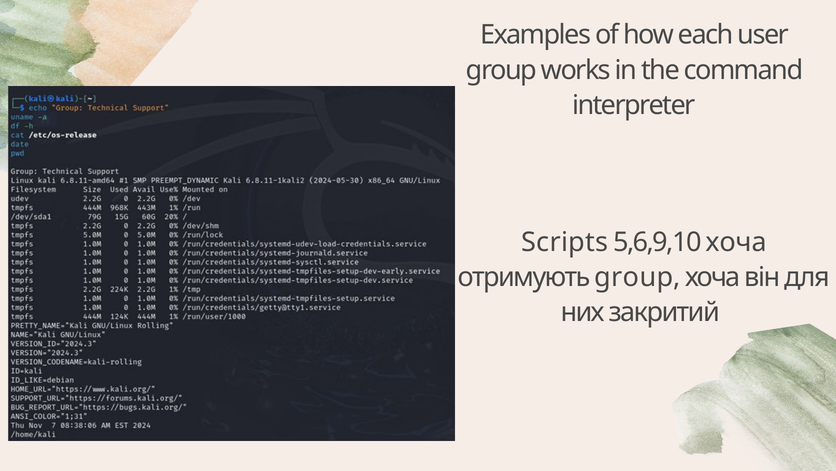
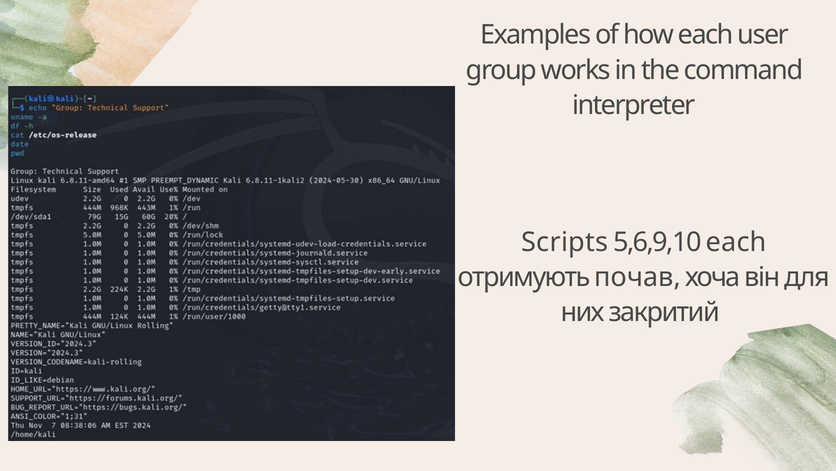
5,6,9,10 хоча: хоча -> each (736, 242)
отримують group: group -> почав (638, 277)
